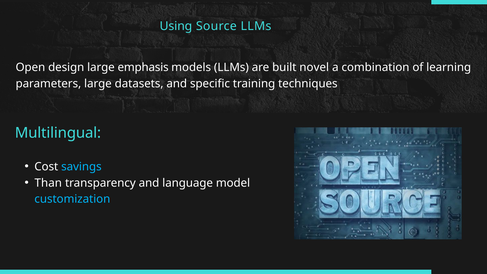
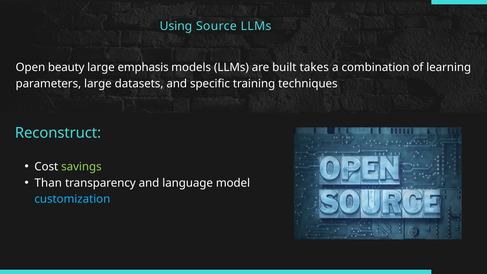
design: design -> beauty (66, 68)
novel: novel -> takes (314, 68)
Multilingual: Multilingual -> Reconstruct (58, 133)
savings colour: light blue -> light green (81, 167)
